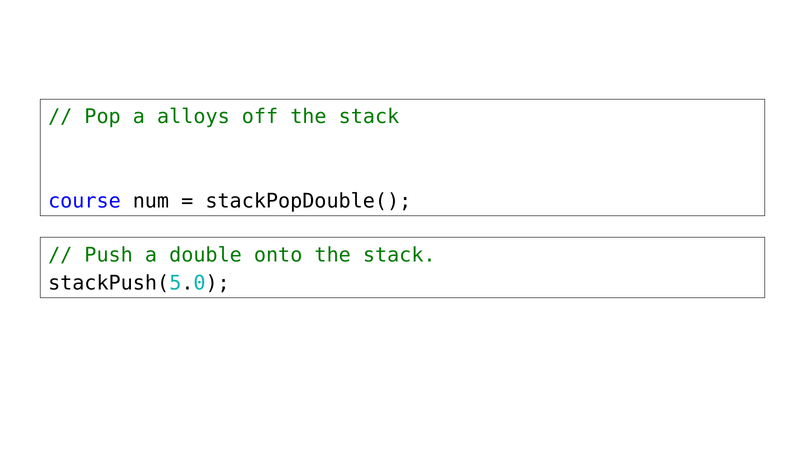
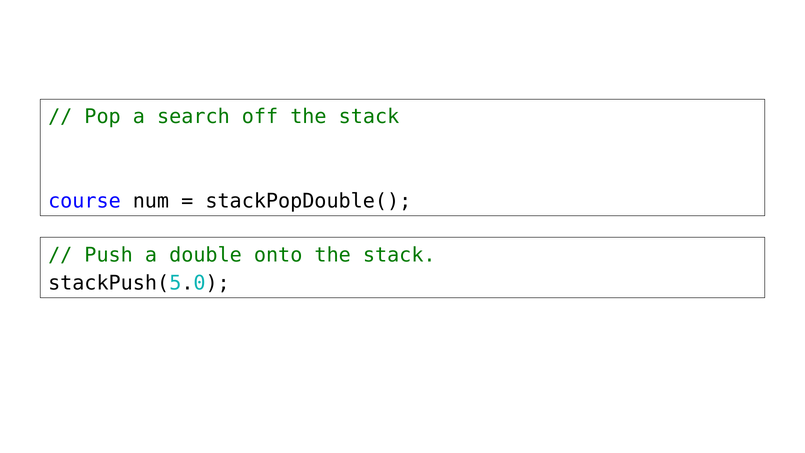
alloys: alloys -> search (193, 117)
